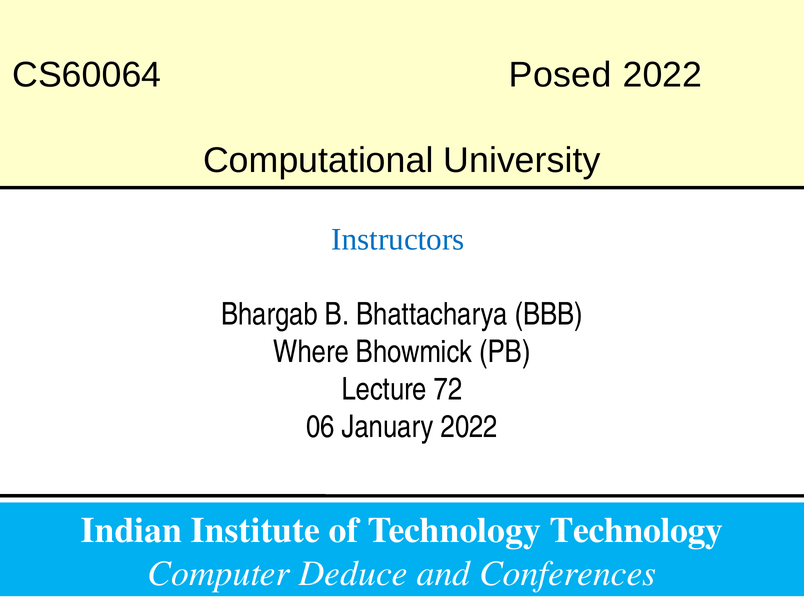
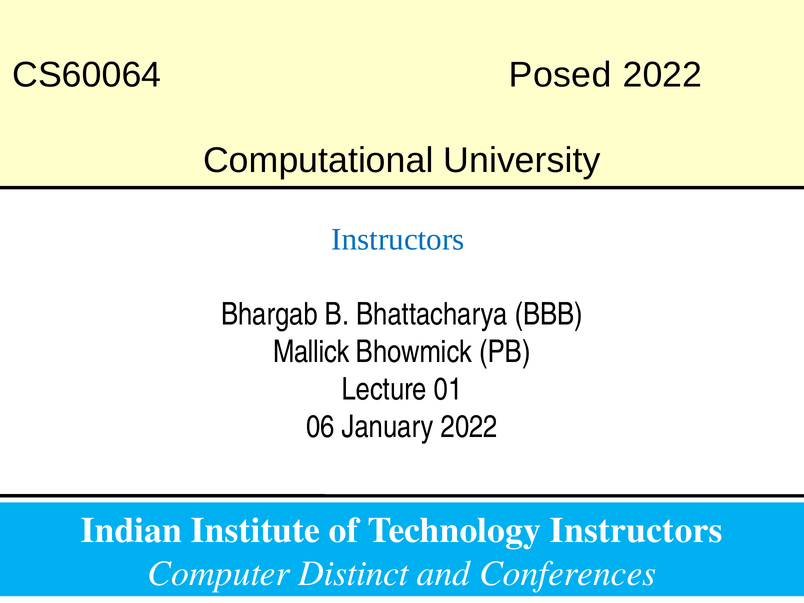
Where: Where -> Mallick (311, 352)
72: 72 -> 01 (448, 389)
Technology Technology: Technology -> Instructors (636, 530)
Deduce: Deduce -> Distinct (353, 573)
